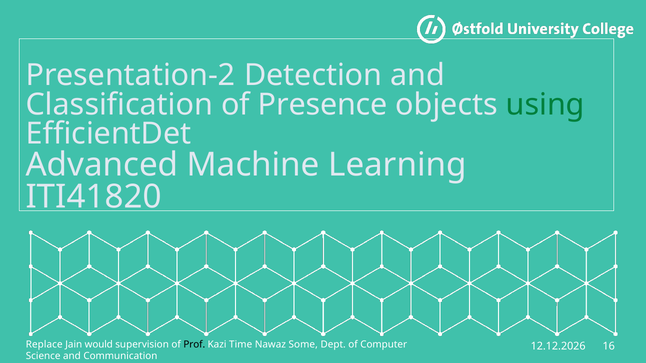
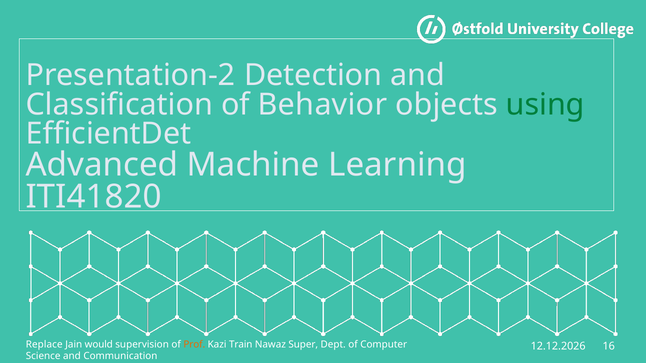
Presence: Presence -> Behavior (323, 105)
Prof colour: black -> orange (194, 345)
Time: Time -> Train (241, 345)
Some: Some -> Super (303, 345)
